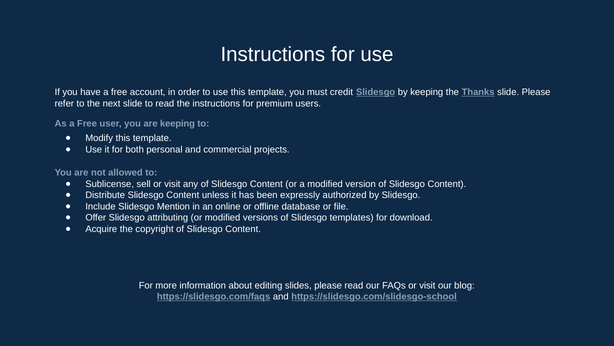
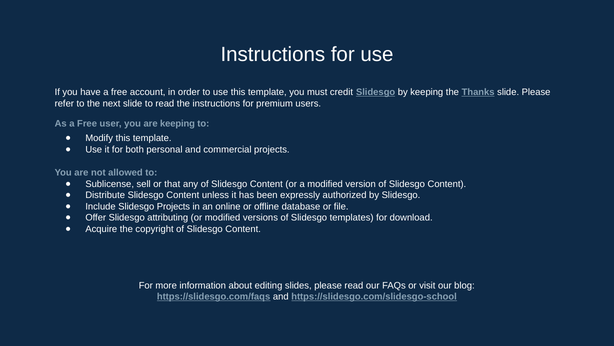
sell or visit: visit -> that (172, 184)
Slidesgo Mention: Mention -> Projects (173, 206)
